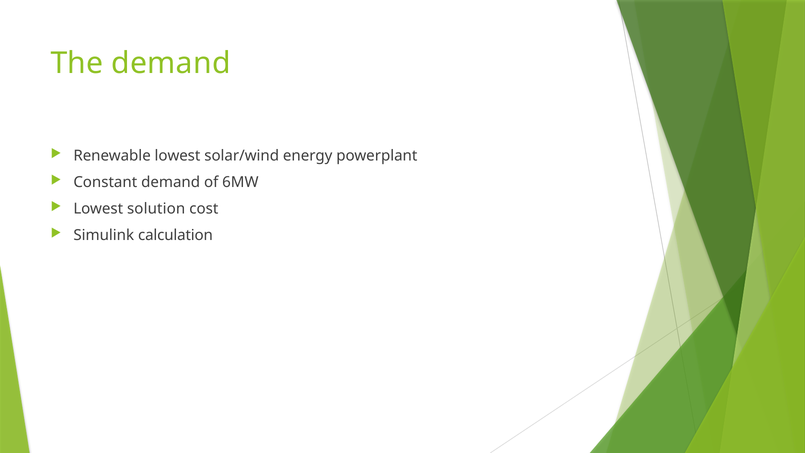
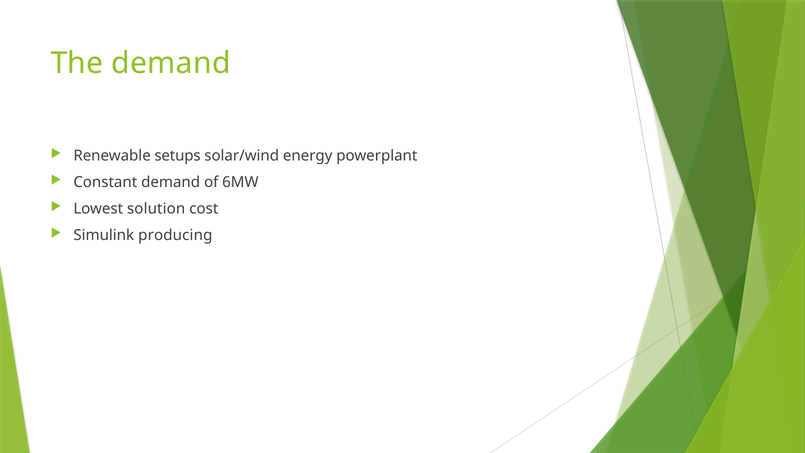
Renewable lowest: lowest -> setups (178, 156)
calculation: calculation -> producing (175, 235)
